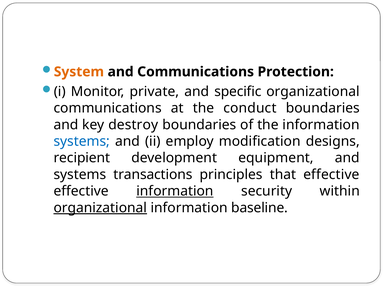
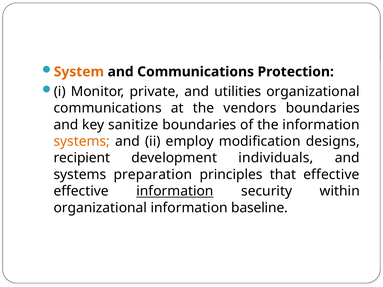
specific: specific -> utilities (238, 92)
conduct: conduct -> vendors (250, 108)
destroy: destroy -> sanitize (133, 125)
systems colour: blue -> orange (82, 141)
equipment: equipment -> individuals (276, 158)
transactions: transactions -> preparation (153, 175)
organizational underline: present -> none (100, 208)
